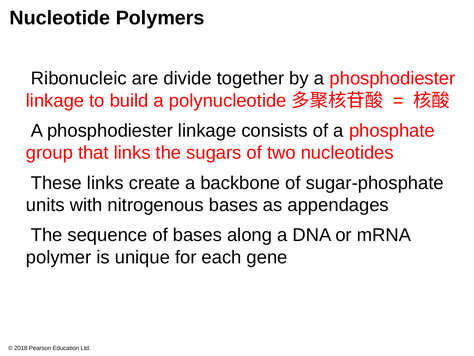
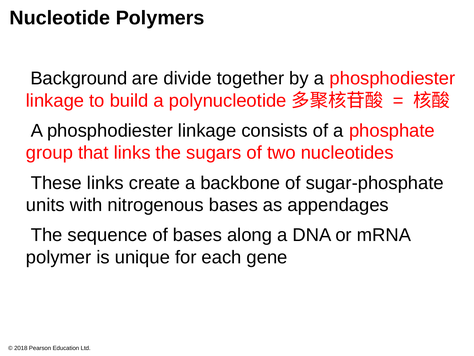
Ribonucleic: Ribonucleic -> Background (79, 78)
